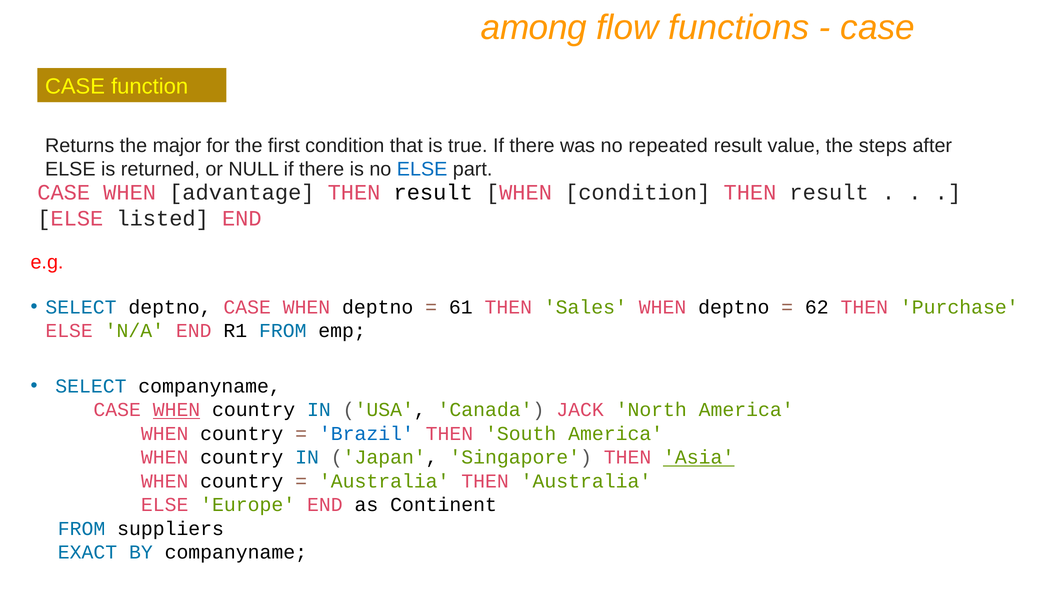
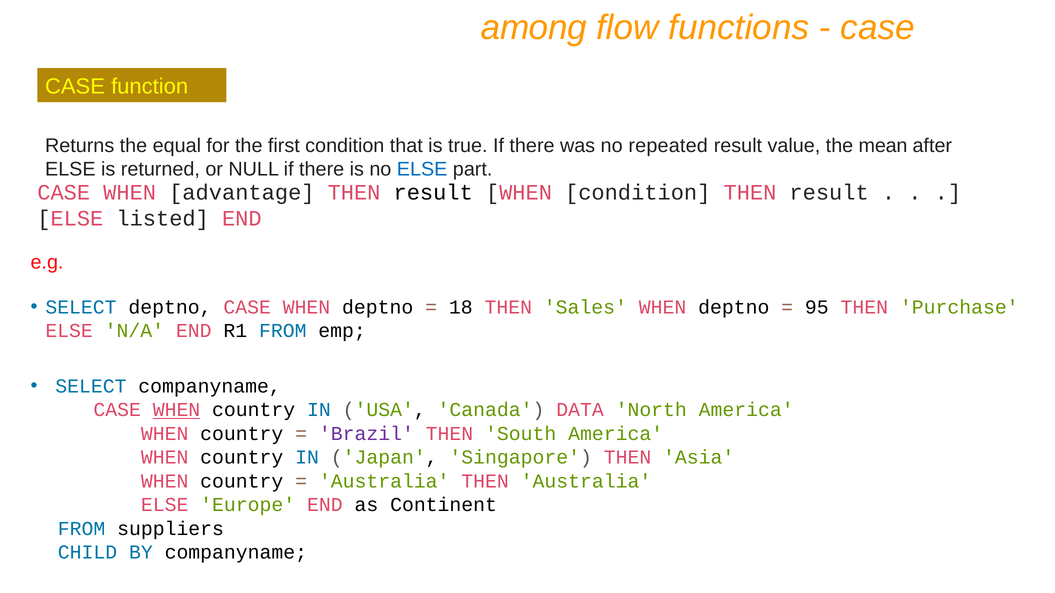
major: major -> equal (177, 146)
steps: steps -> mean (883, 146)
61: 61 -> 18 (461, 307)
62: 62 -> 95 (817, 307)
JACK: JACK -> DATA (580, 410)
Brazil colour: blue -> purple (366, 434)
Asia underline: present -> none (699, 458)
EXACT: EXACT -> CHILD (87, 553)
